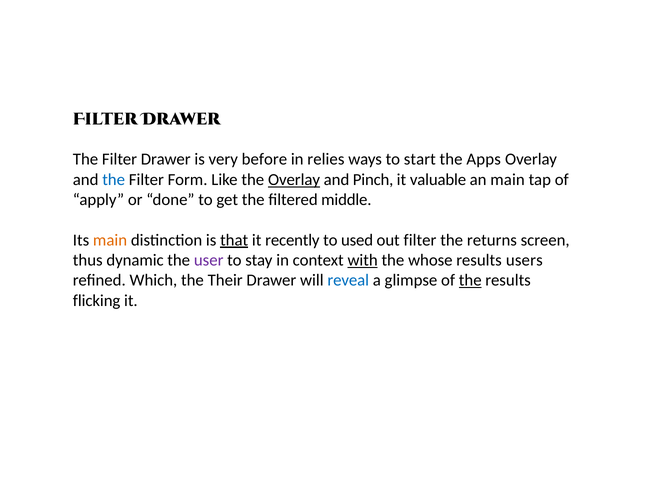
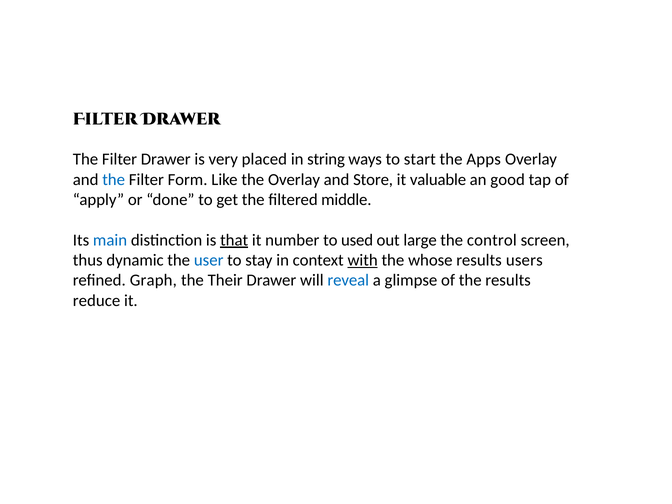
before: before -> placed (264, 159)
relies: relies -> string (326, 159)
Overlay underline: present -> none (294, 180)
Pinch: Pinch -> Store (373, 180)
an main: main -> good (508, 180)
main colour: orange -> blue (110, 240)
recently: recently -> number (292, 240)
out filter: filter -> large (420, 240)
returns: returns -> control (492, 240)
user colour: purple -> blue (209, 260)
Which: Which -> Graph (153, 280)
the underline: present -> none (470, 280)
flicking: flicking -> reduce (97, 301)
